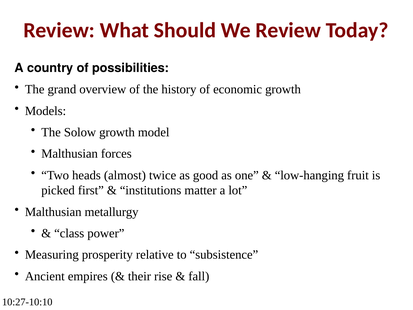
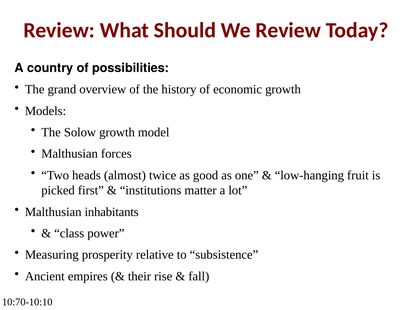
metallurgy: metallurgy -> inhabitants (112, 212)
10:27-10:10: 10:27-10:10 -> 10:70-10:10 (27, 302)
